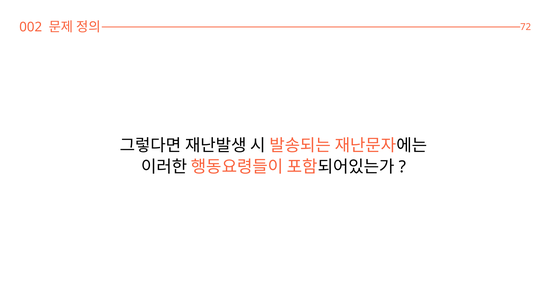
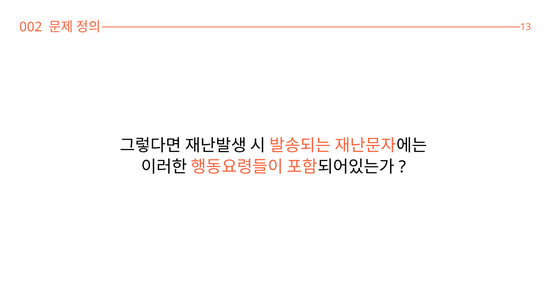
72: 72 -> 13 (526, 27)
